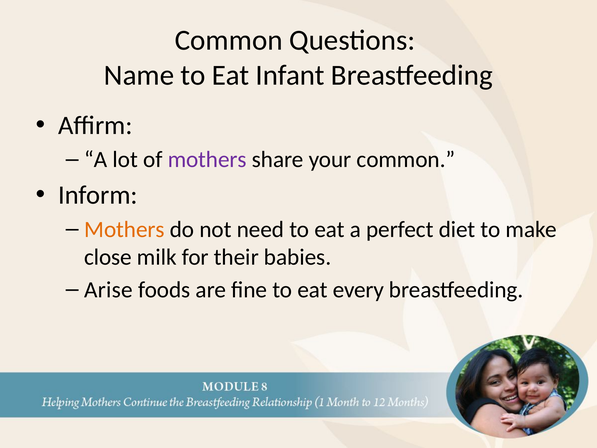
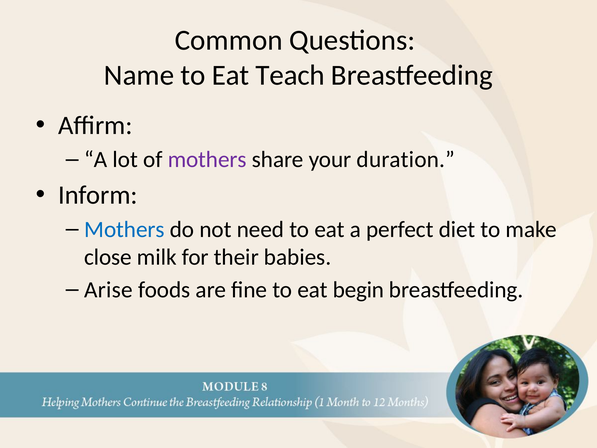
Infant: Infant -> Teach (290, 75)
your common: common -> duration (406, 160)
Mothers colour: orange -> blue (124, 229)
every: every -> begin (358, 290)
